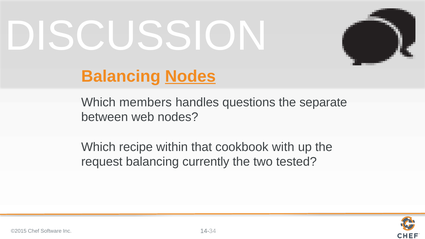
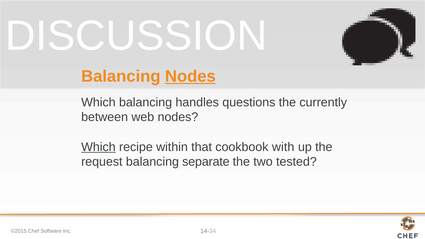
Which members: members -> balancing (146, 102)
separate: separate -> currently (323, 102)
Which underline: none -> present (98, 147)
currently: currently -> separate (206, 162)
